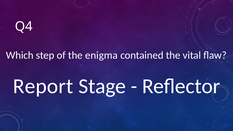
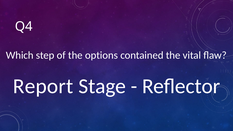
enigma: enigma -> options (101, 55)
